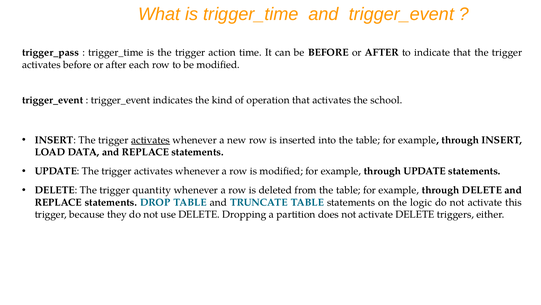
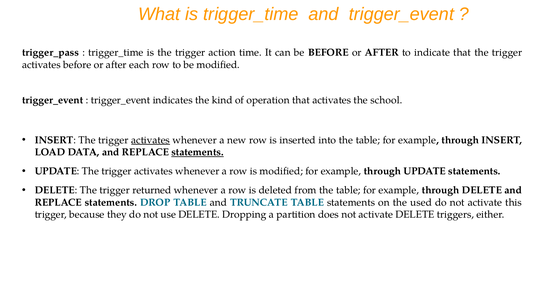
statements underline: none -> present (198, 152)
quantity: quantity -> returned (152, 190)
logic: logic -> used (421, 202)
